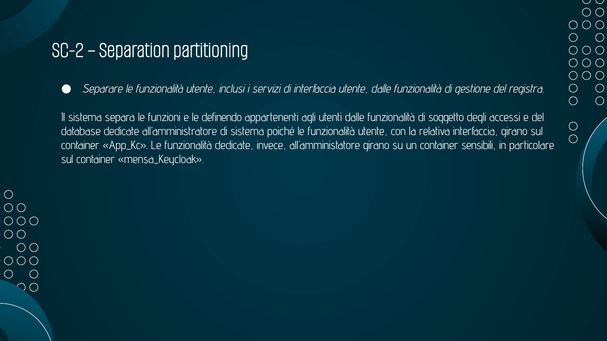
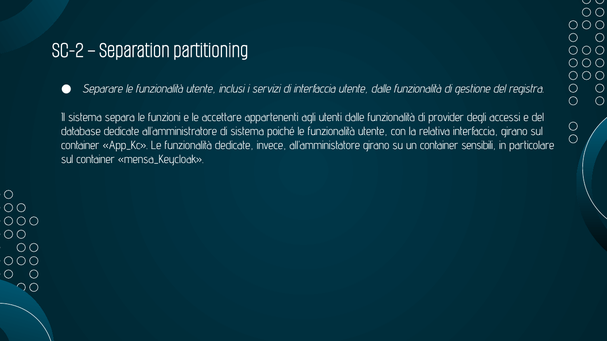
definendo: definendo -> accettare (222, 117)
soggetto: soggetto -> provider (446, 117)
